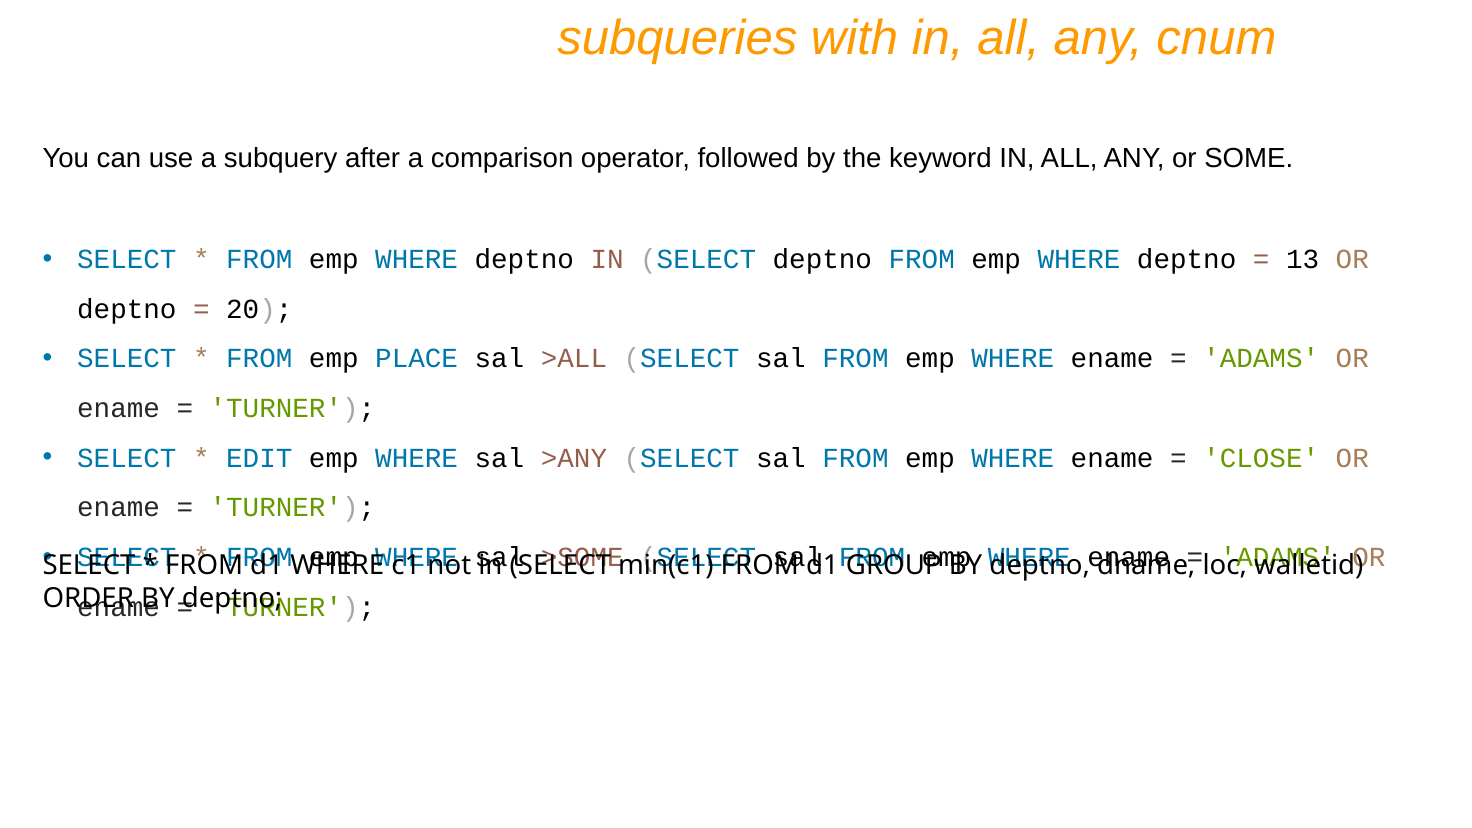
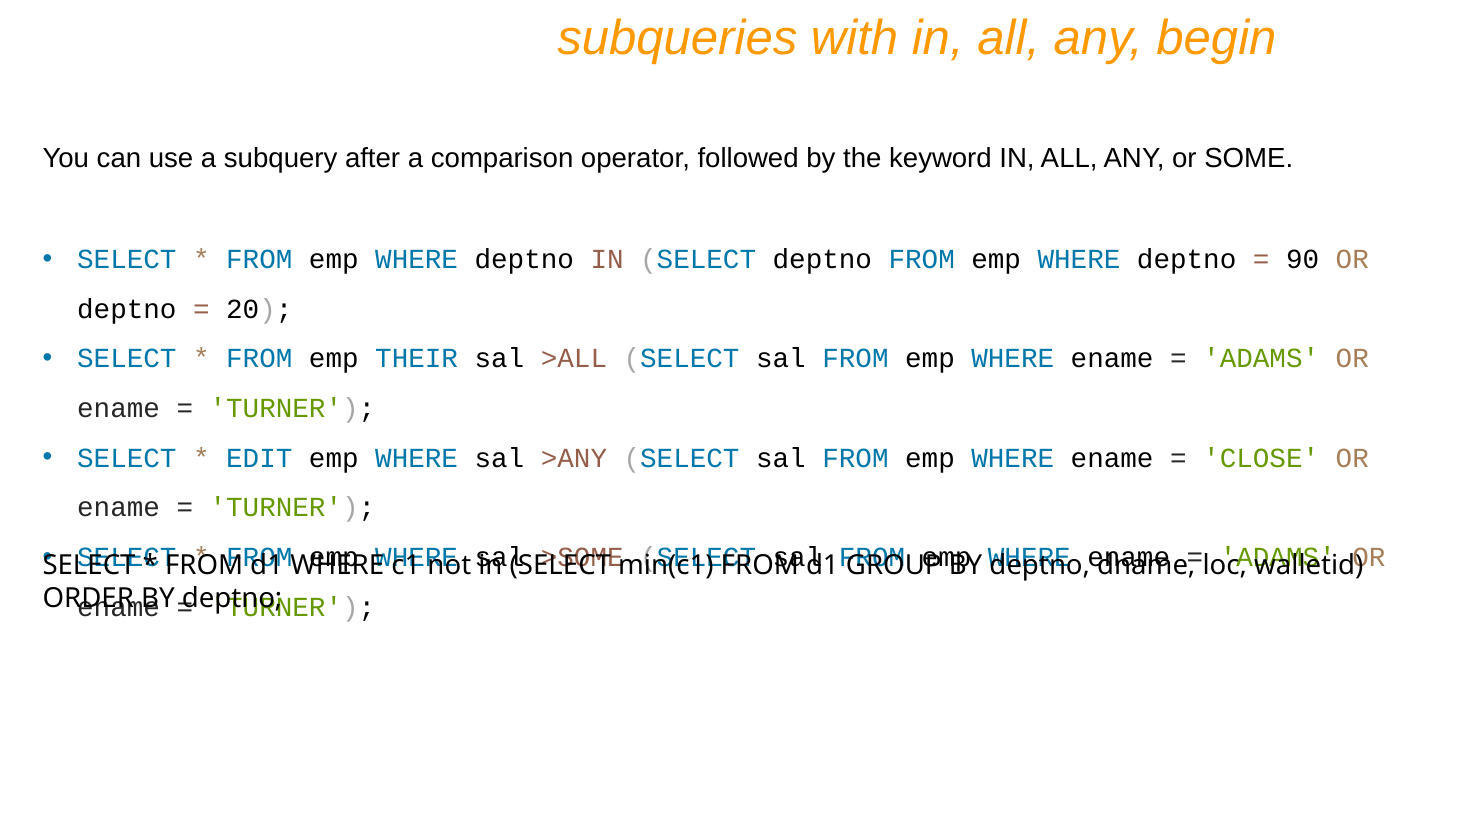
cnum: cnum -> begin (1216, 38)
13: 13 -> 90 (1303, 259)
PLACE: PLACE -> THEIR (417, 359)
